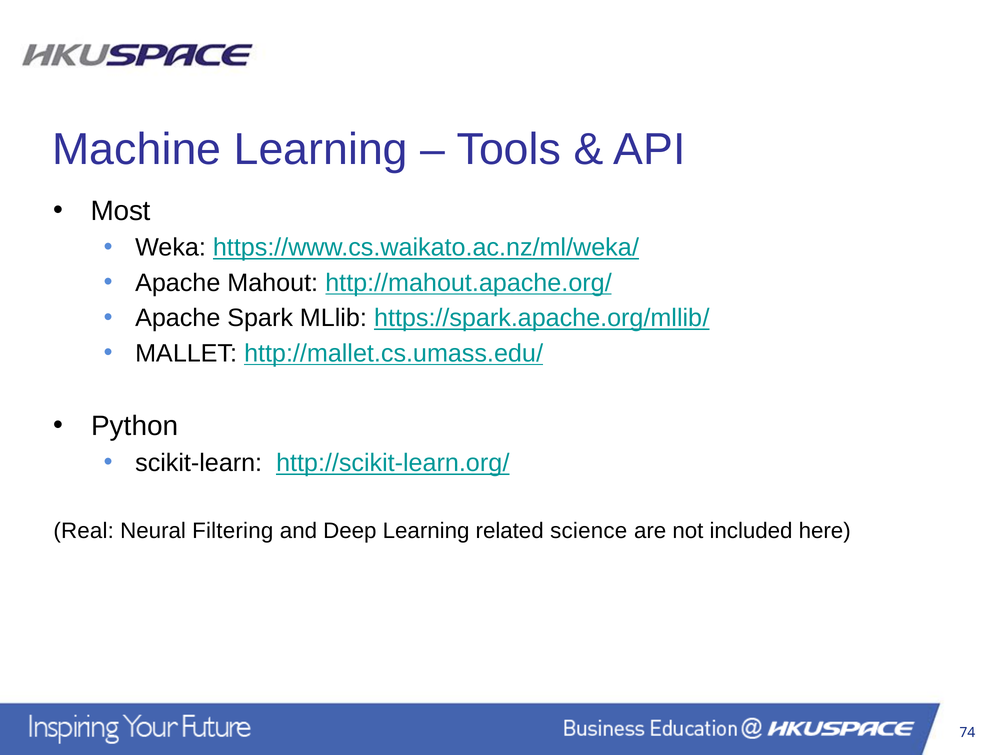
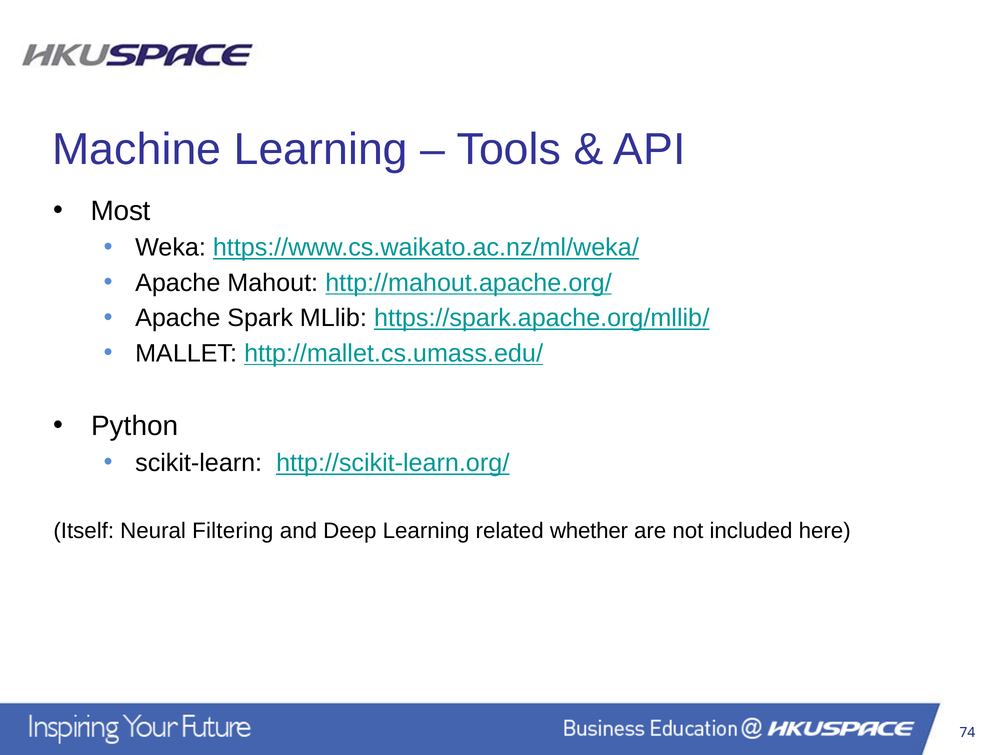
Real: Real -> Itself (84, 531)
science: science -> whether (589, 531)
